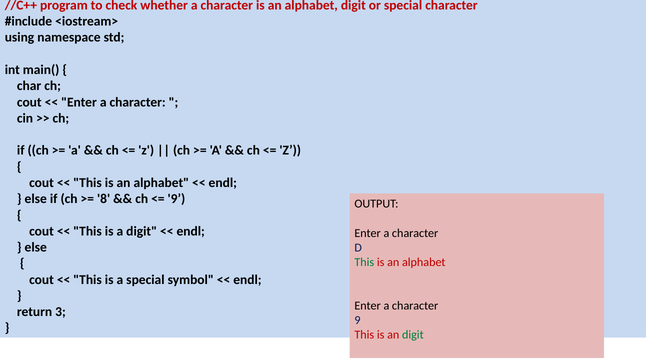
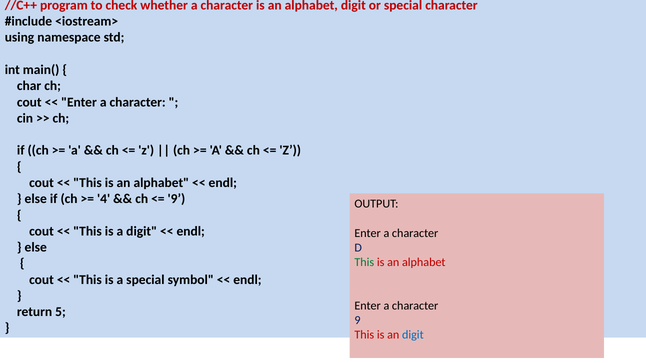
8: 8 -> 4 (104, 199)
3: 3 -> 5 (60, 312)
digit colour: green -> blue (413, 335)
